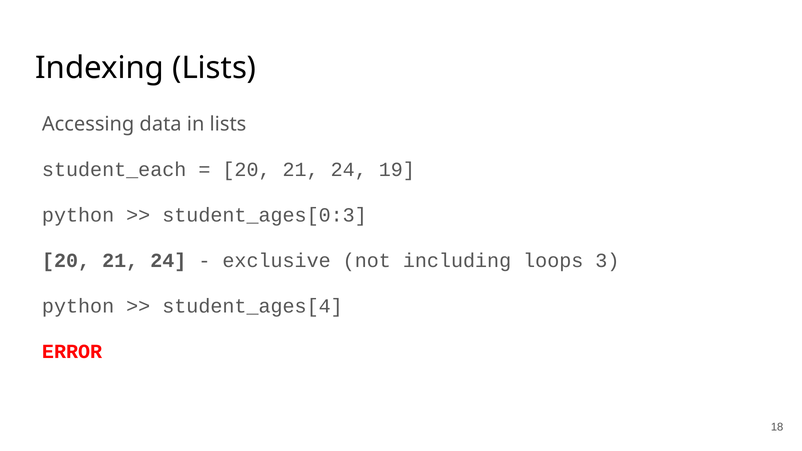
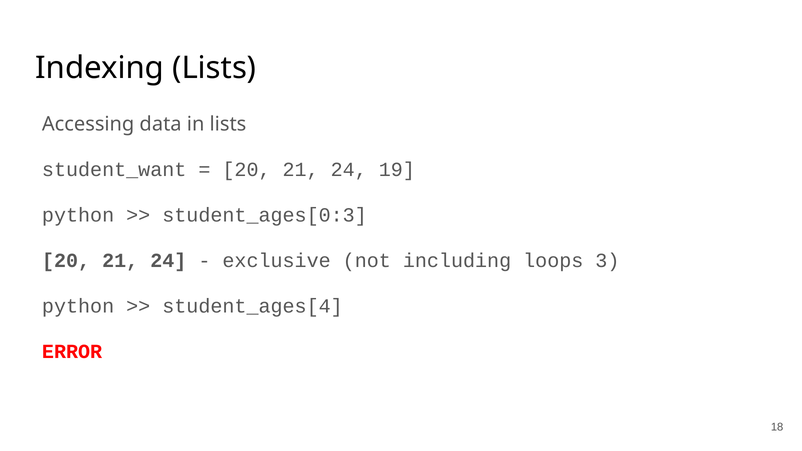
student_each: student_each -> student_want (114, 170)
